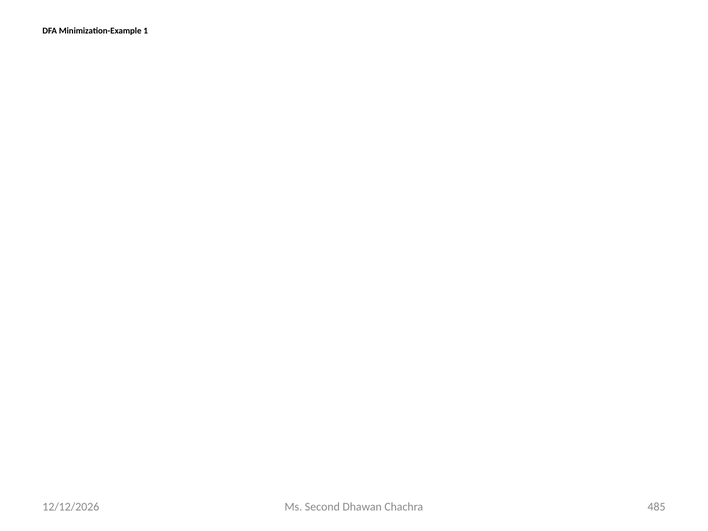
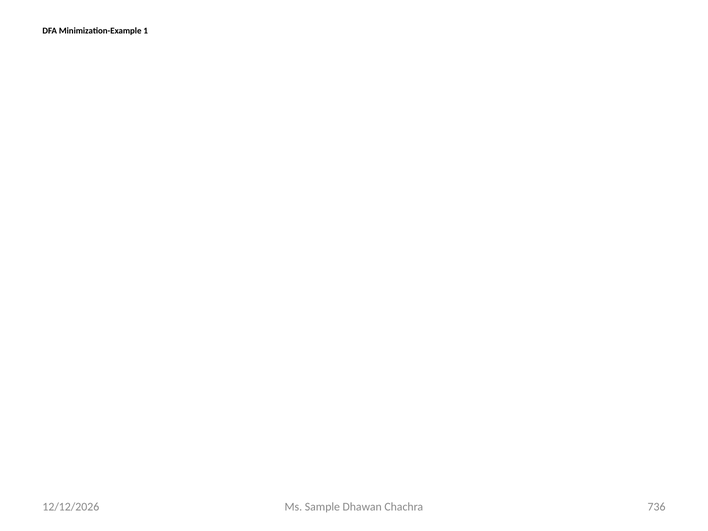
Second: Second -> Sample (322, 507)
485: 485 -> 736 (657, 507)
